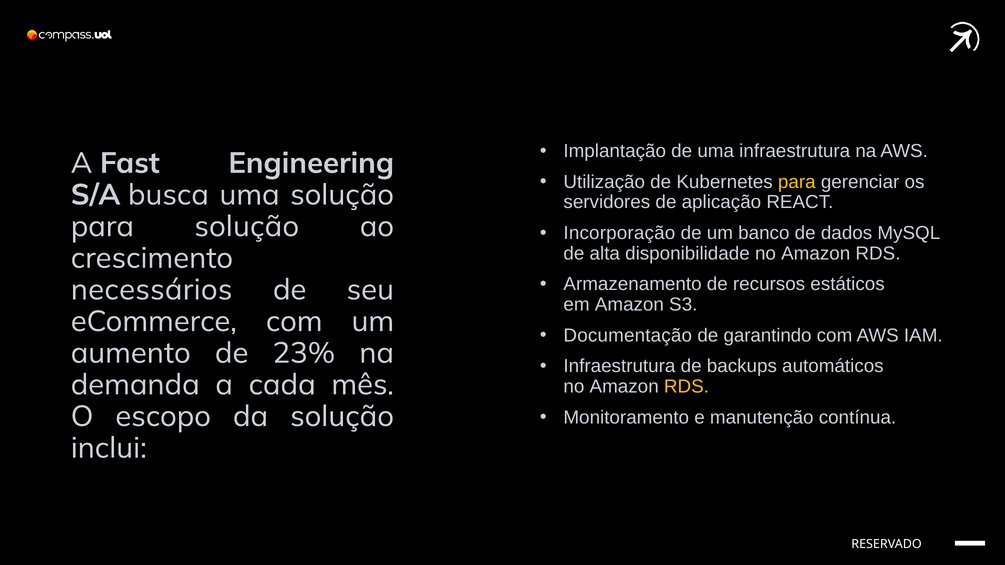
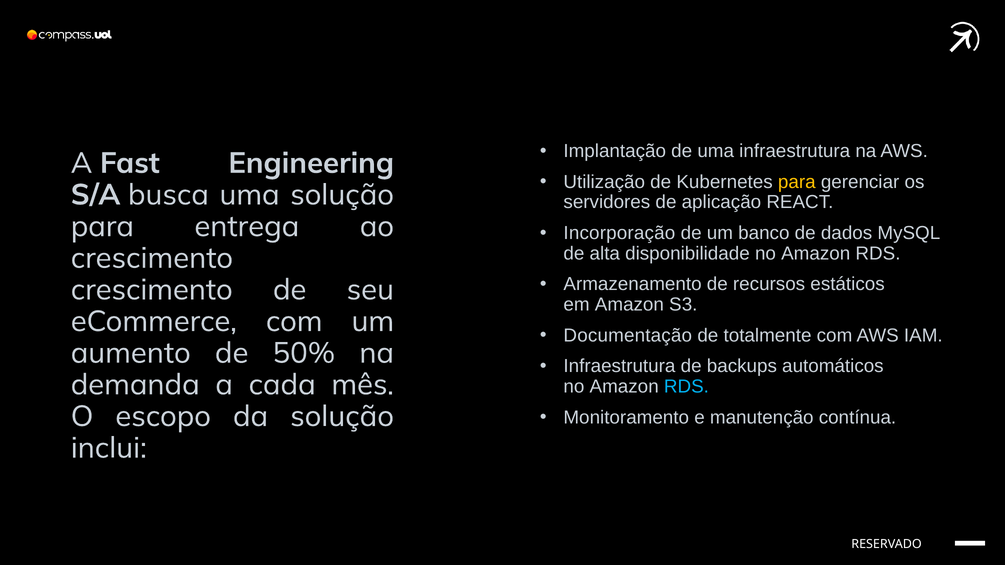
para solução: solução -> entrega (247, 227)
necessários: necessários -> crescimento (152, 290)
garantindo: garantindo -> totalmente (768, 336)
23%: 23% -> 50% (304, 353)
RDS colour: yellow -> light blue (686, 387)
